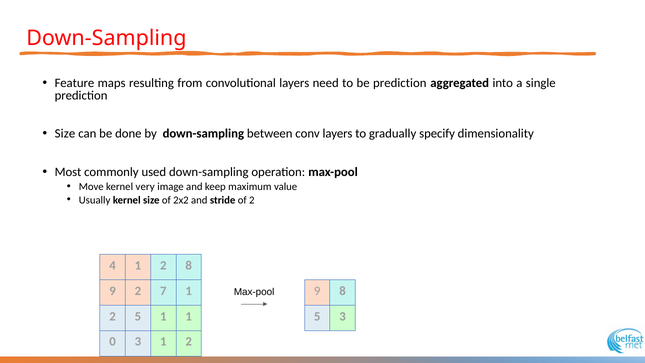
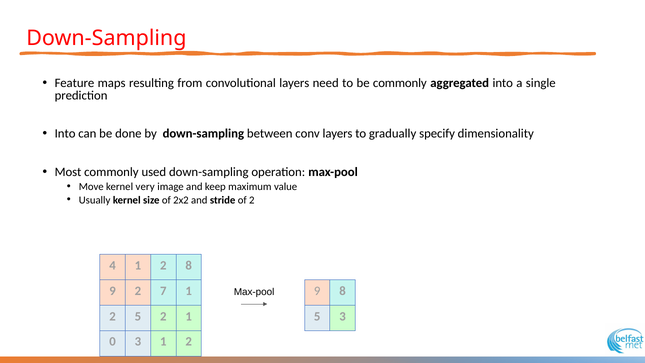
be prediction: prediction -> commonly (400, 83)
Size: Size -> Into (65, 134)
5 1: 1 -> 2 (163, 316)
